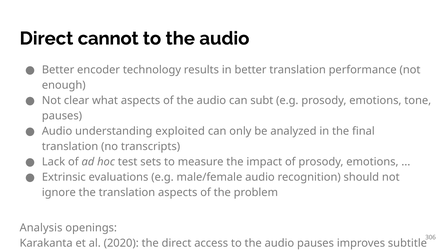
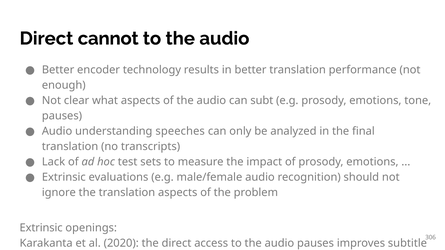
exploited: exploited -> speeches (180, 131)
Analysis: Analysis -> Extrinsic (41, 228)
